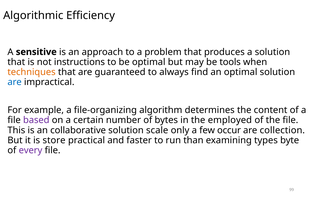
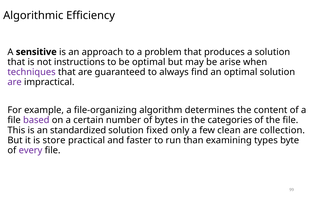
tools: tools -> arise (230, 62)
techniques colour: orange -> purple (32, 72)
are colour: blue -> purple (15, 82)
employed: employed -> categories (230, 120)
collaborative: collaborative -> standardized (78, 130)
scale: scale -> fixed (157, 130)
occur: occur -> clean (229, 130)
